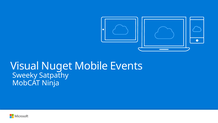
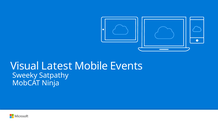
Nuget: Nuget -> Latest (57, 66)
